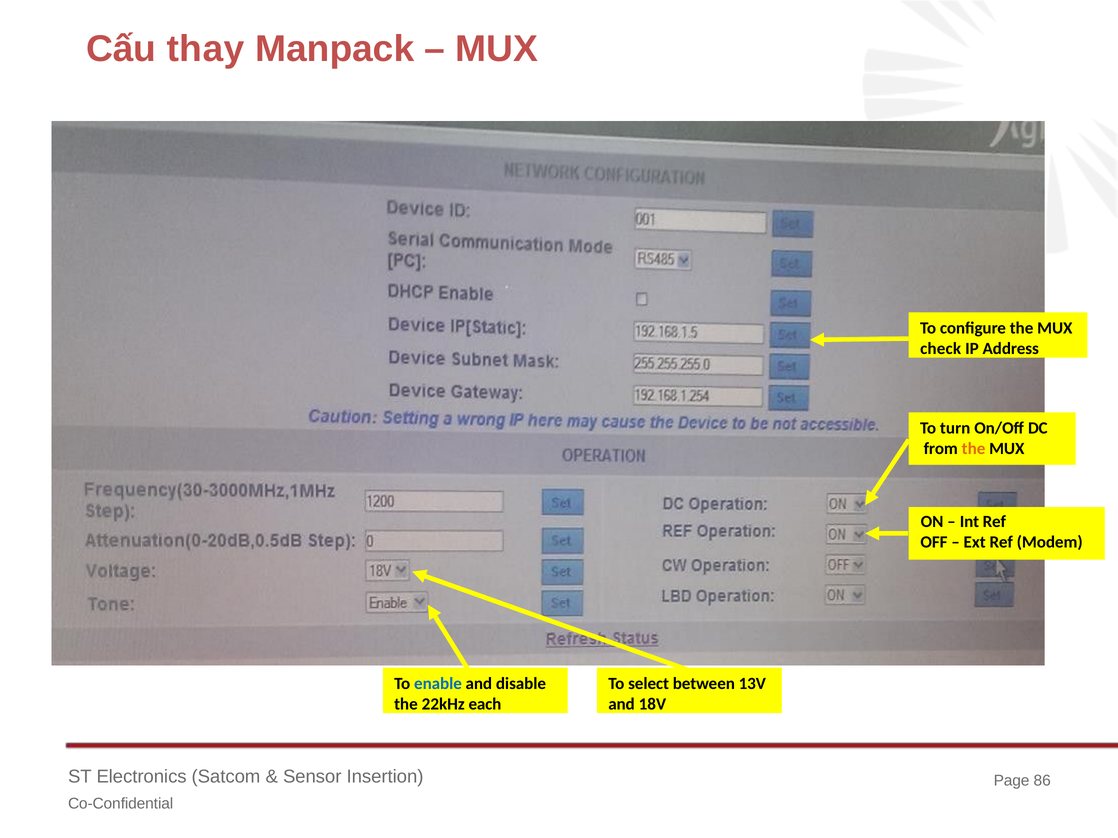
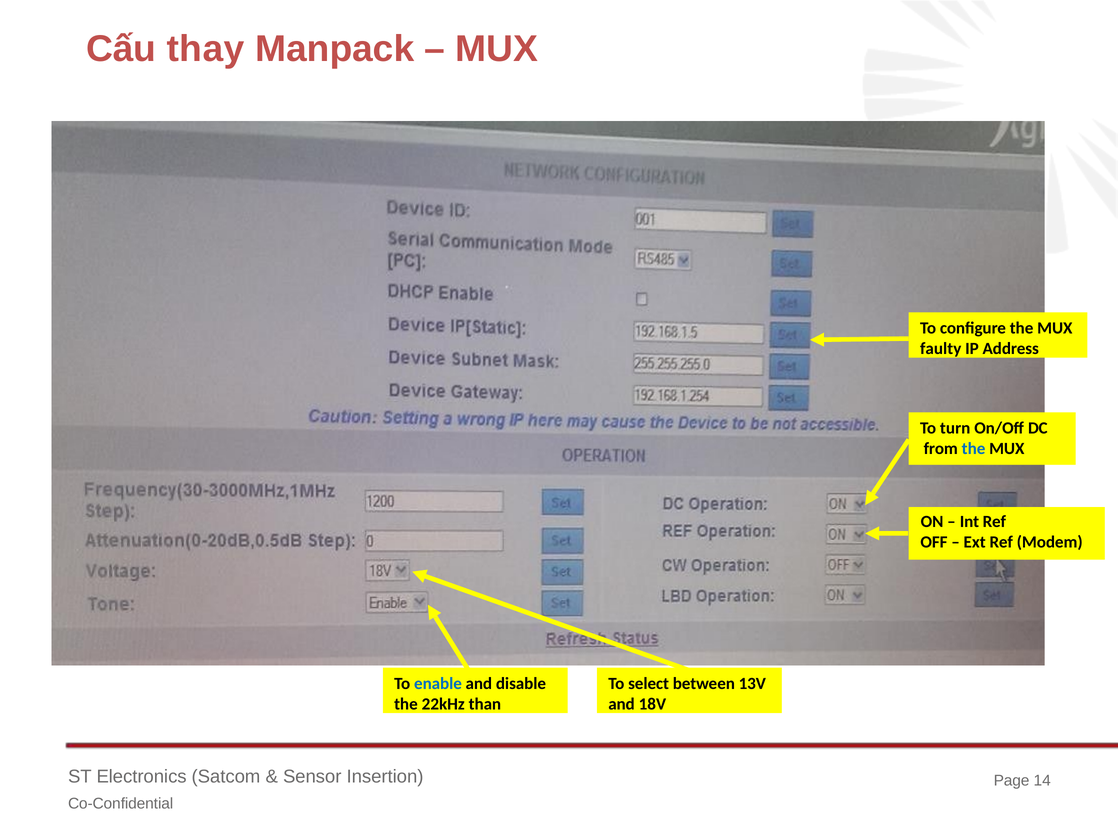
check: check -> faulty (941, 349)
the colour: orange -> blue (974, 449)
each: each -> than (485, 704)
86: 86 -> 14 (1042, 781)
